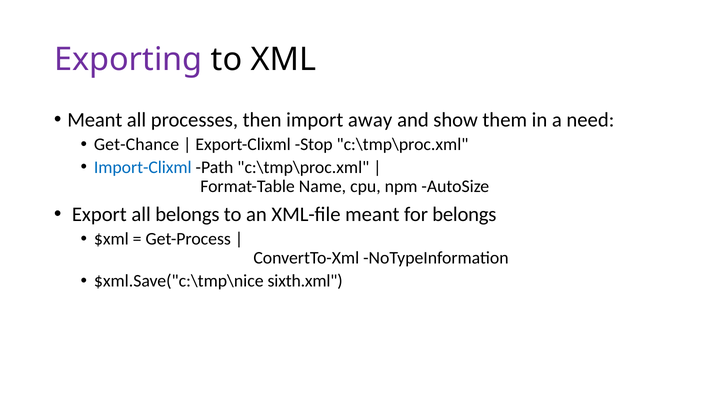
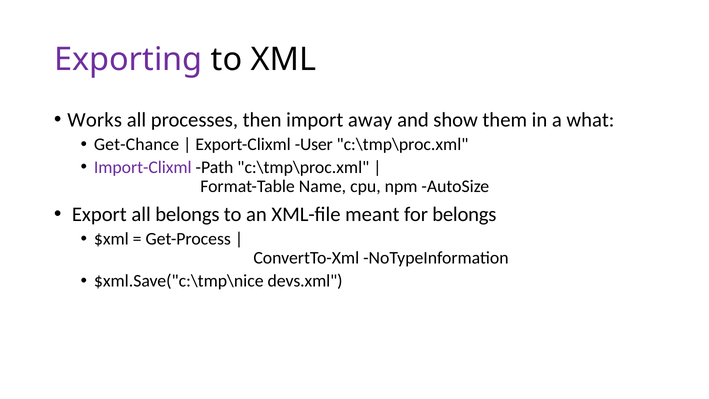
Meant: Meant -> Works (95, 120)
need: need -> what (590, 120)
Stop: Stop -> User (314, 144)
Import-Clixml colour: blue -> purple (143, 167)
sixth.xml: sixth.xml -> devs.xml (305, 281)
